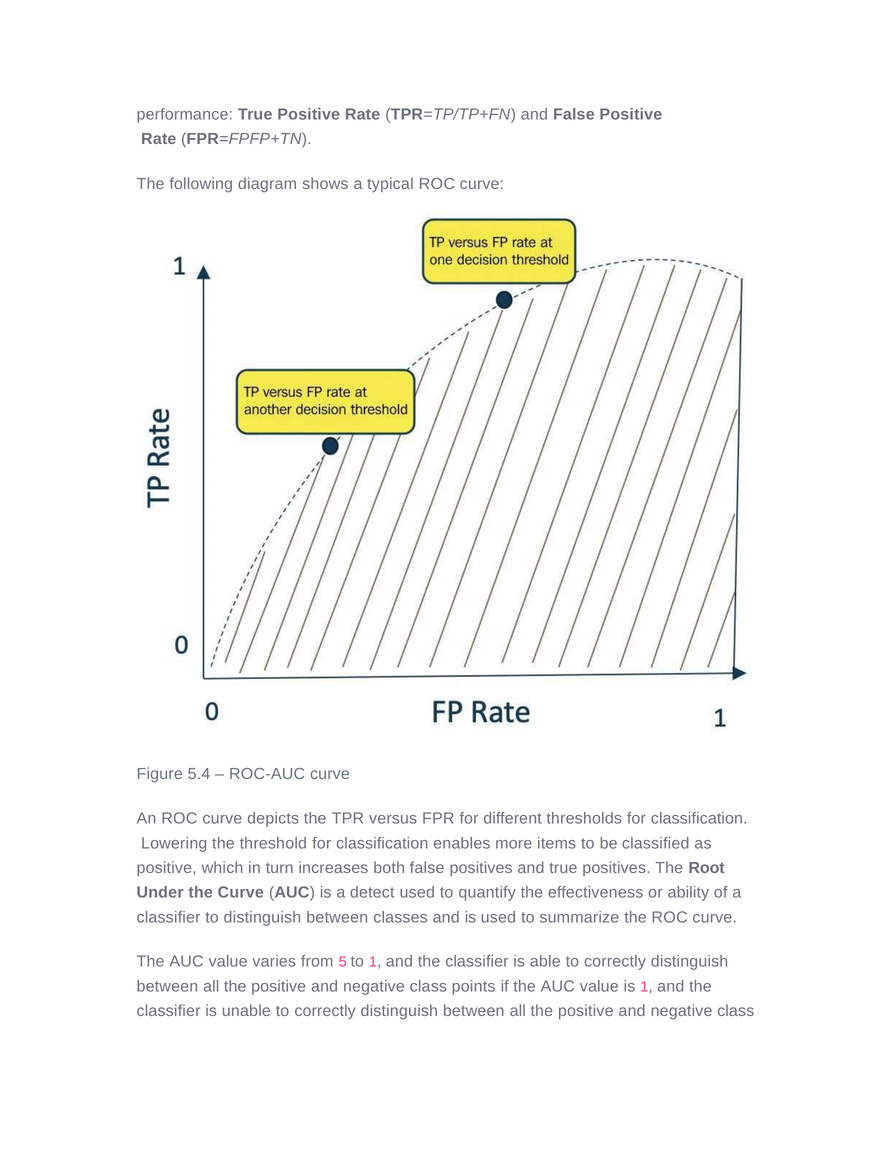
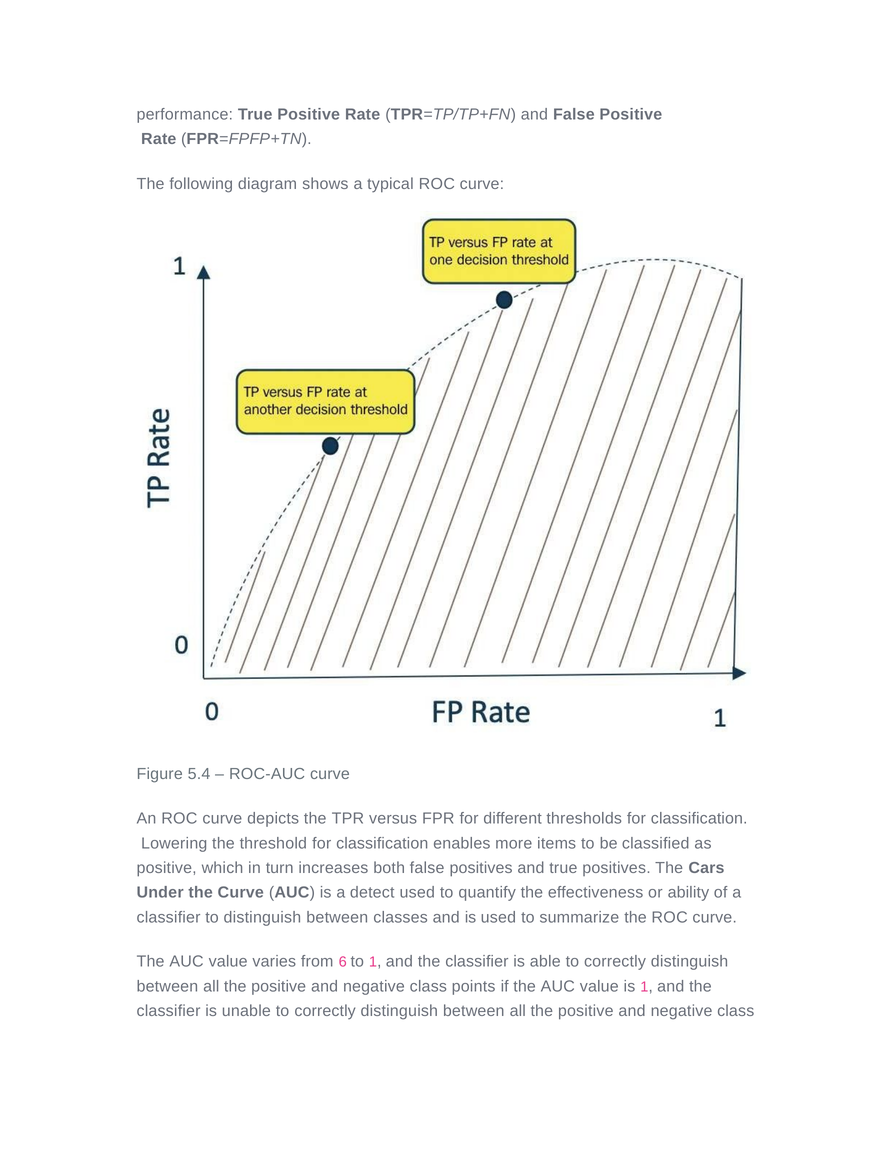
Root: Root -> Cars (706, 868)
5: 5 -> 6 (343, 963)
